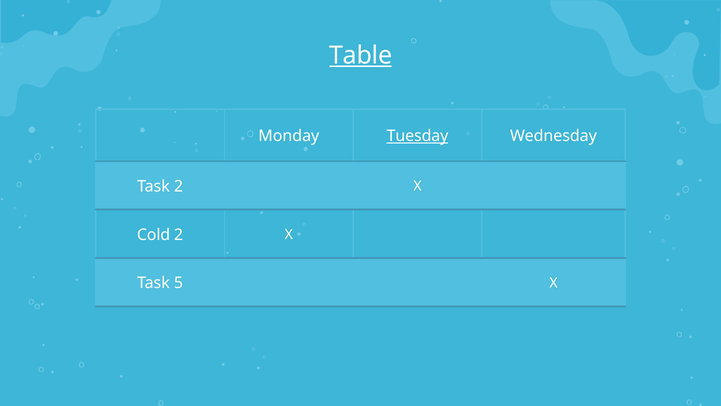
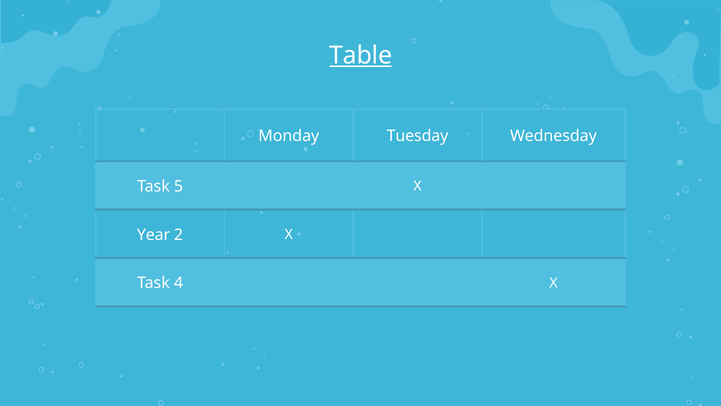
Tuesday underline: present -> none (418, 136)
Task 2: 2 -> 5 (179, 186)
Cold: Cold -> Year (154, 235)
5: 5 -> 4 (179, 283)
